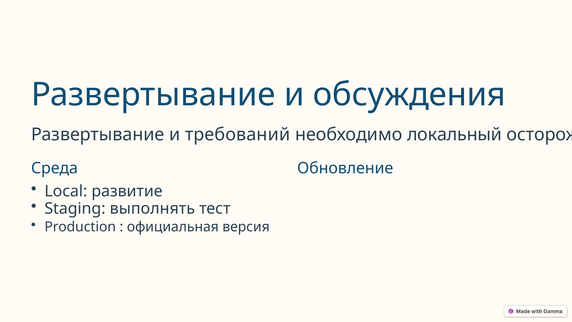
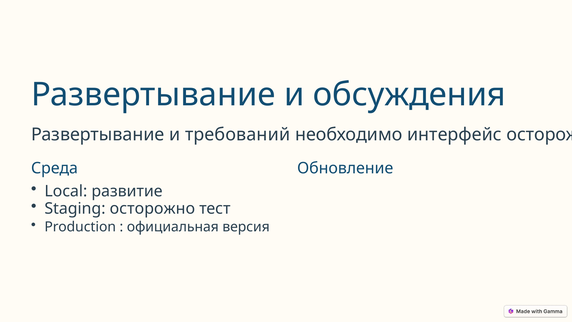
локальный: локальный -> интерфейс (454, 134)
Staging выполнять: выполнять -> осторожно (152, 209)
